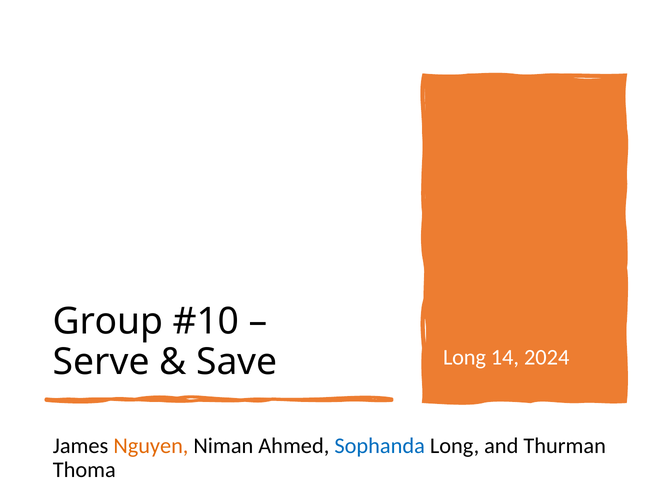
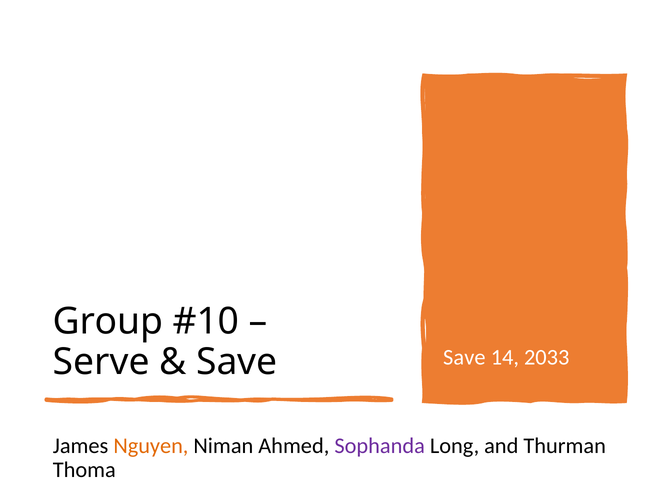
Save Long: Long -> Save (464, 357)
2024: 2024 -> 2033 (547, 357)
Sophanda colour: blue -> purple (380, 446)
